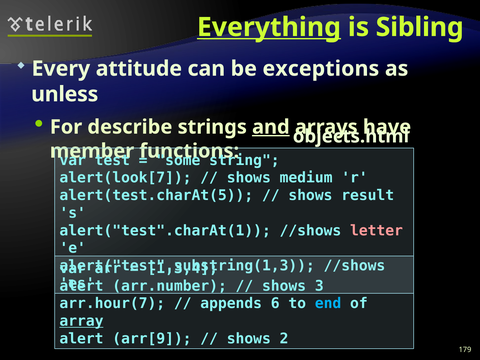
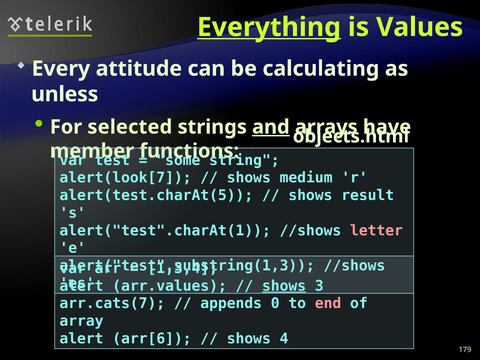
Sibling: Sibling -> Values (420, 27)
exceptions: exceptions -> calculating (321, 69)
describe: describe -> selected (130, 127)
arr.number: arr.number -> arr.values (170, 286)
shows underline: none -> present (284, 286)
arr.hour(7: arr.hour(7 -> arr.cats(7 (112, 303)
6: 6 -> 0 (275, 303)
end colour: light blue -> pink (328, 303)
array underline: present -> none (81, 321)
arr[9: arr[9 -> arr[6 (152, 339)
2: 2 -> 4 (284, 339)
